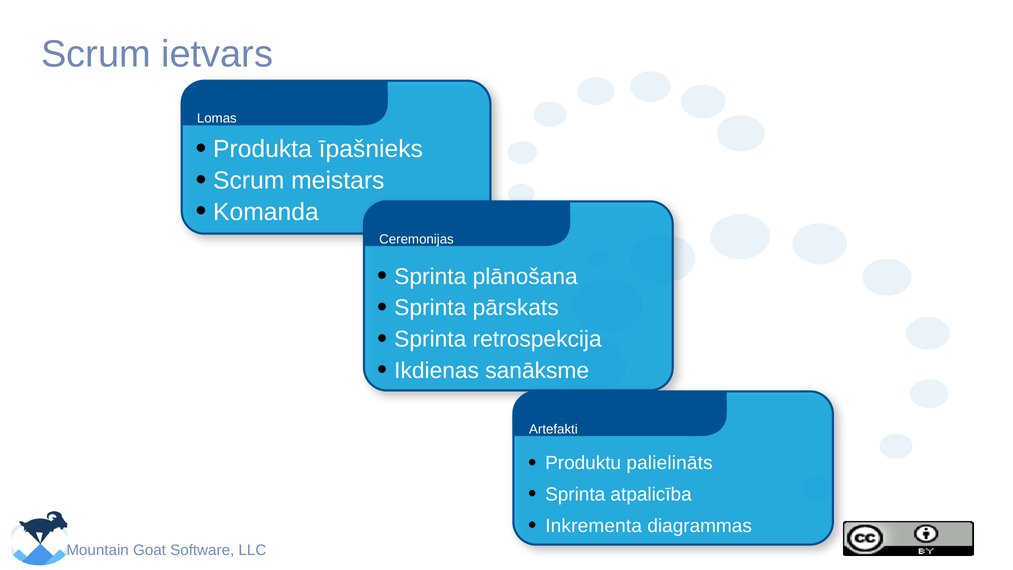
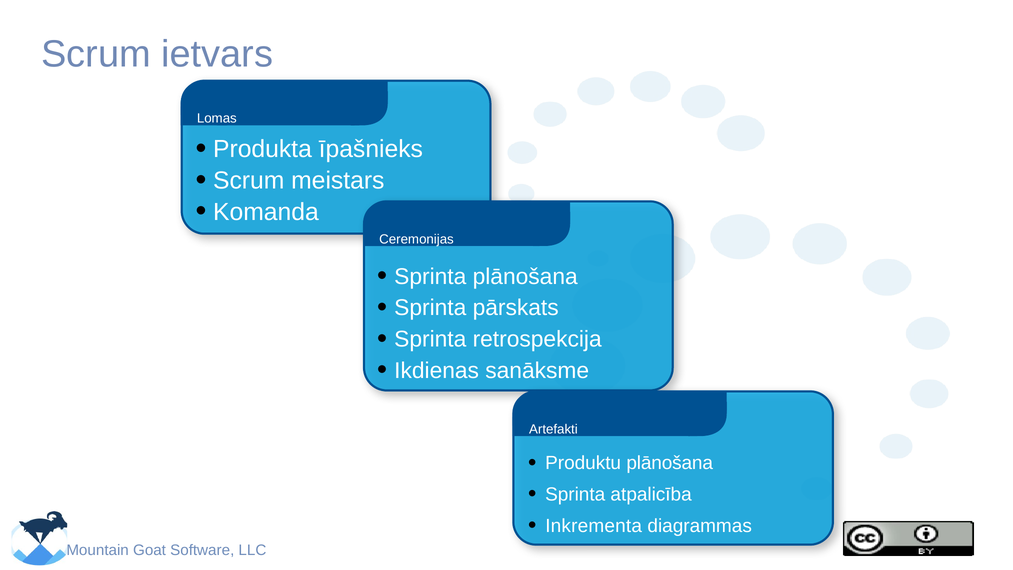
Produktu palielināts: palielināts -> plānošana (670, 463)
